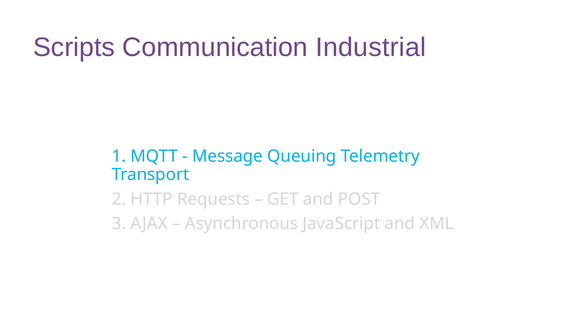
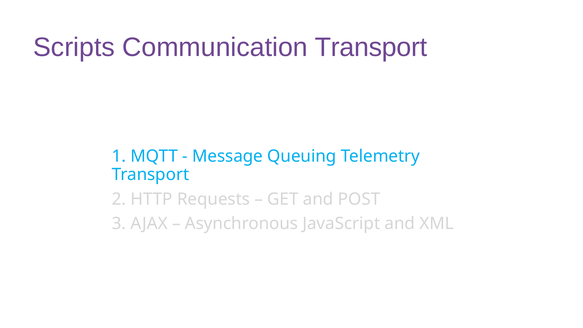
Communication Industrial: Industrial -> Transport (371, 47)
